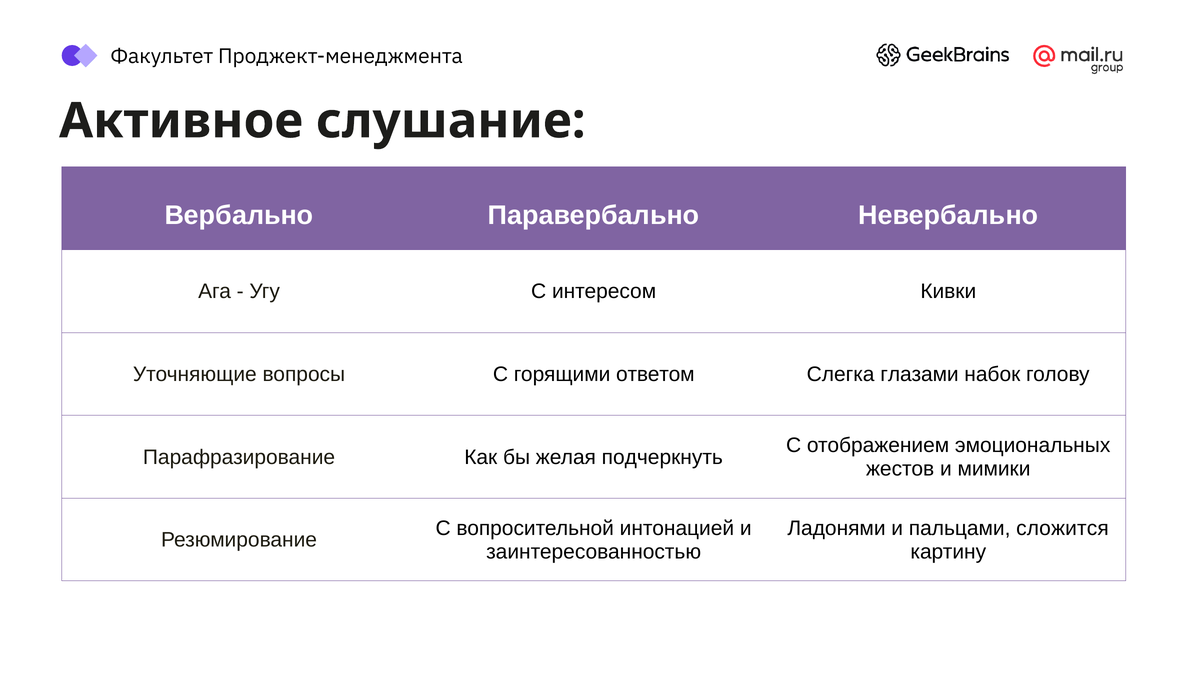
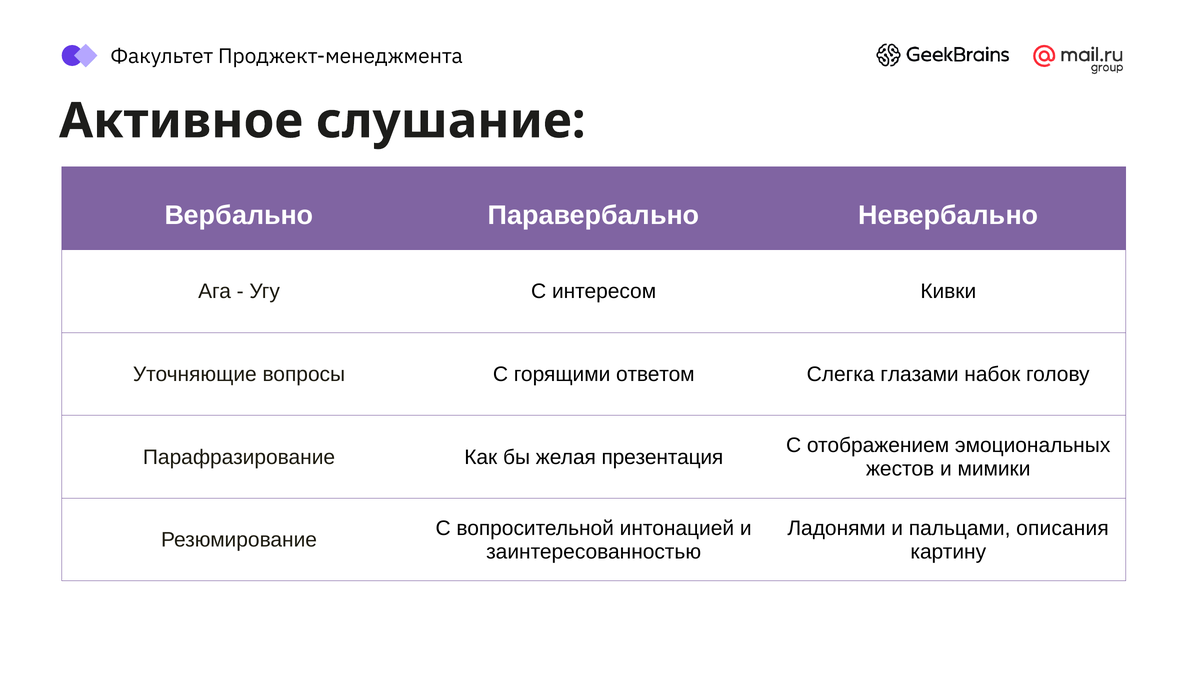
подчеркнуть: подчеркнуть -> презентация (662, 457)
сложится: сложится -> описания (1063, 528)
